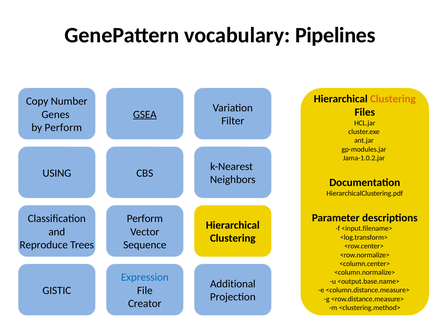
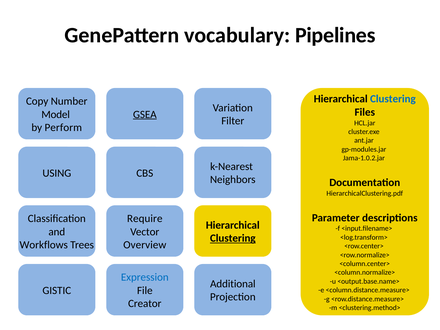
Clustering colour: orange -> blue (393, 99)
Genes: Genes -> Model (56, 114)
Perform: Perform -> Require (145, 219)
Clustering underline: none -> present (233, 238)
Reproduce: Reproduce -> Workflows (44, 245)
Sequence: Sequence -> Overview (145, 245)
